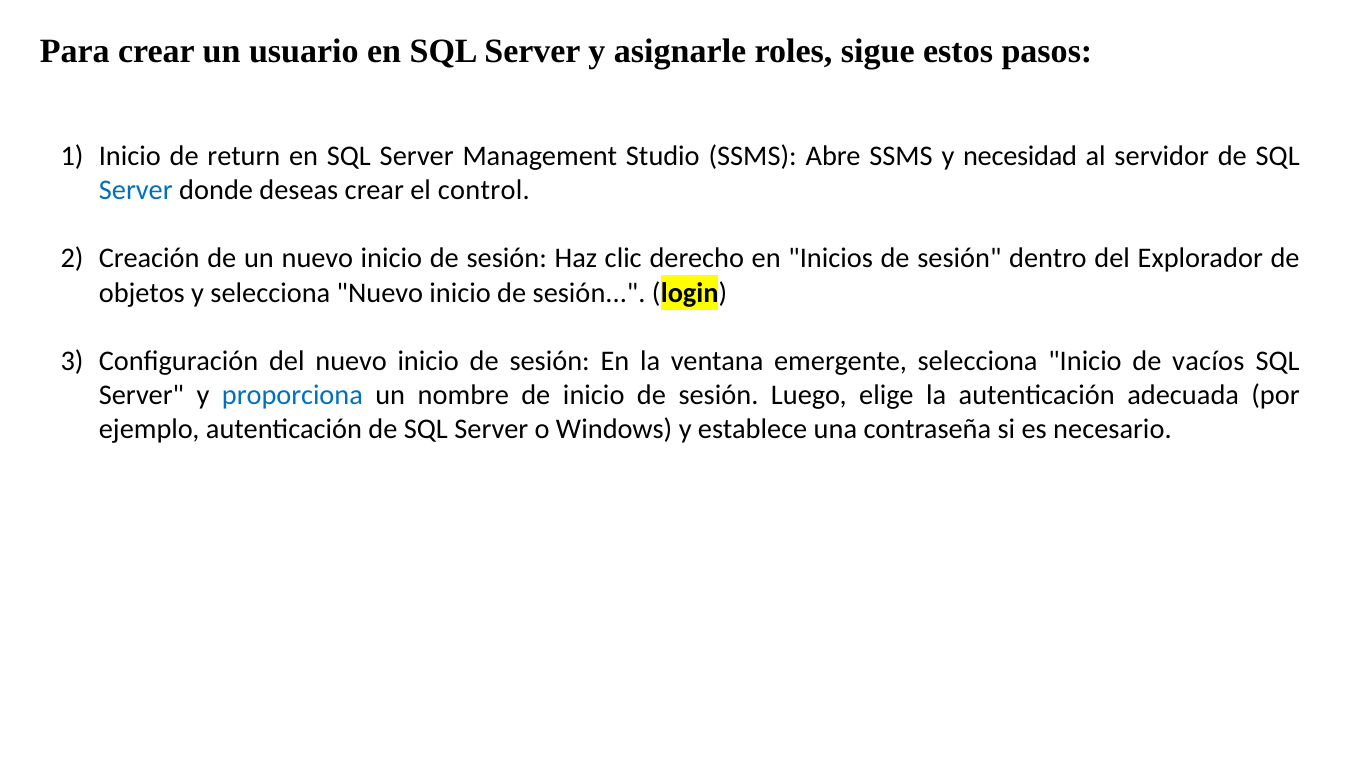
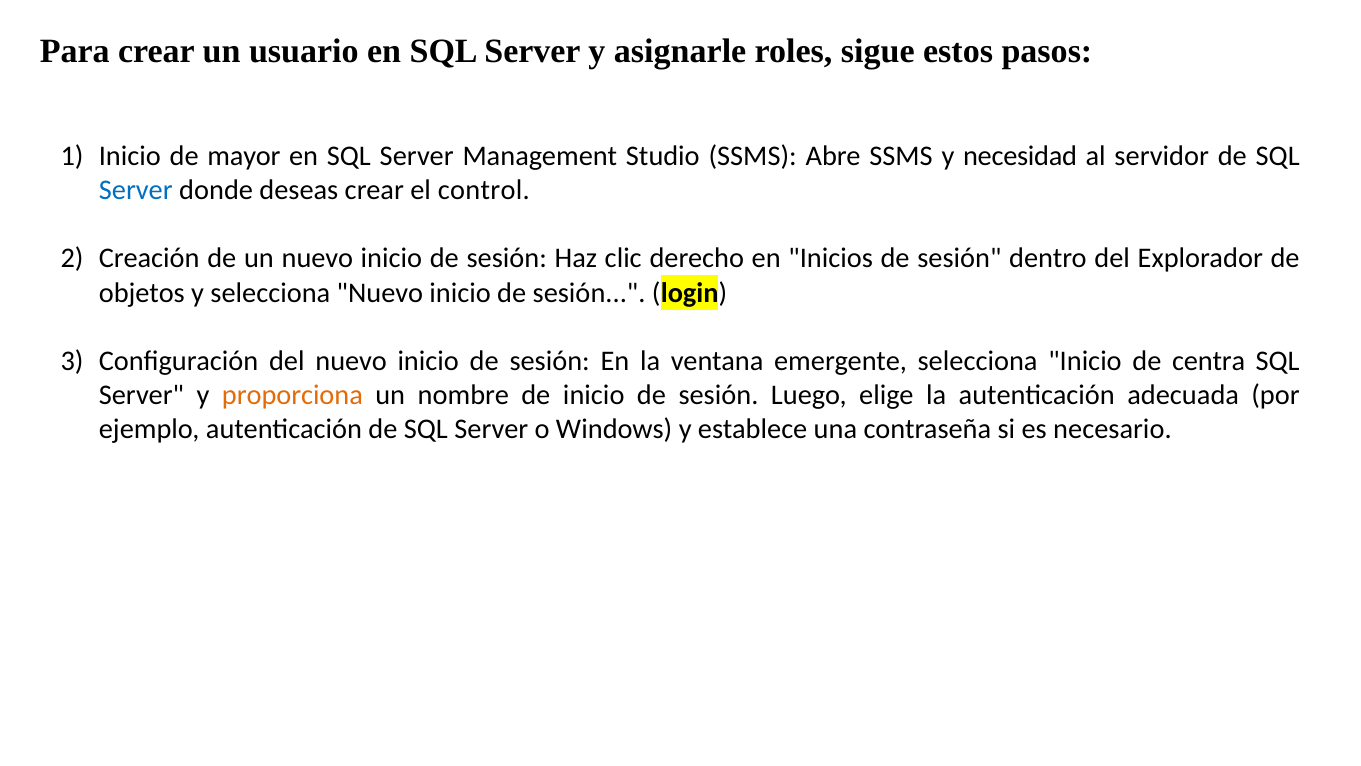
return: return -> mayor (244, 156)
vacíos: vacíos -> centra (1209, 361)
proporciona colour: blue -> orange (292, 395)
